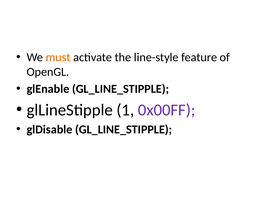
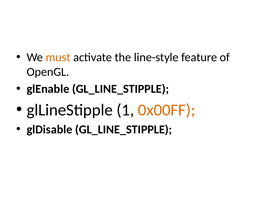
0x00FF colour: purple -> orange (167, 110)
